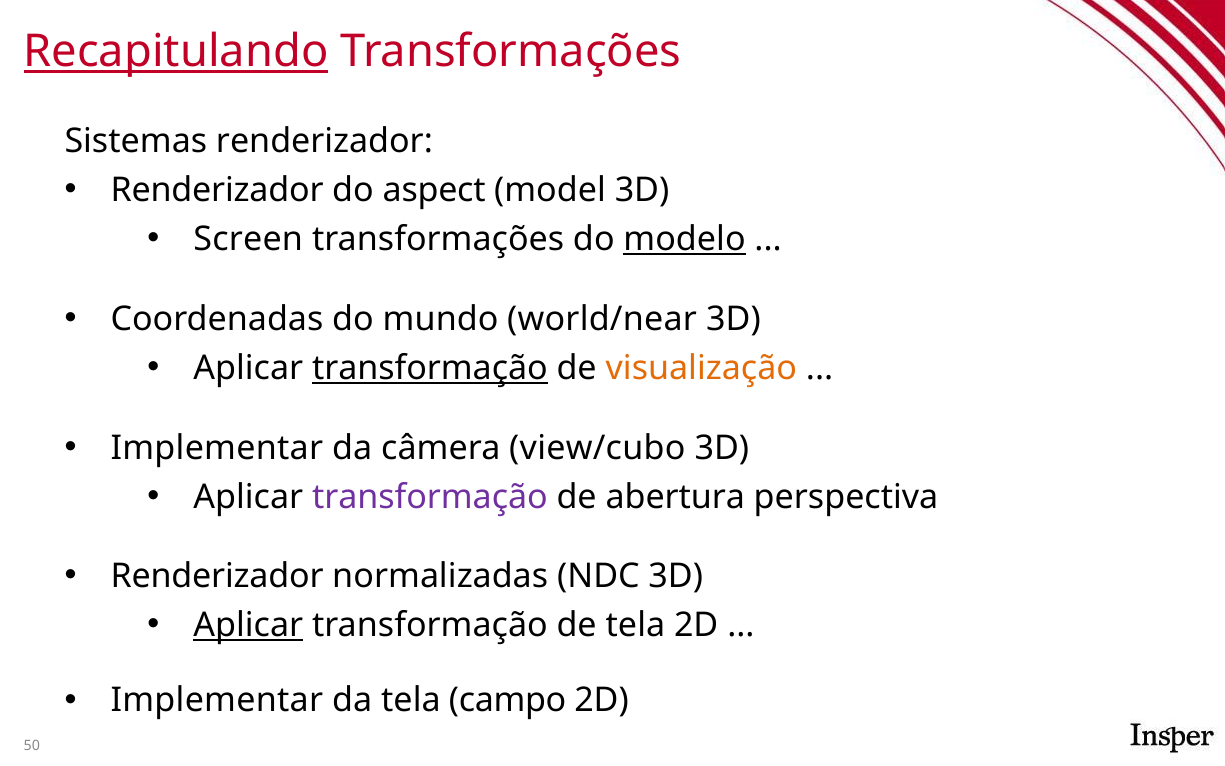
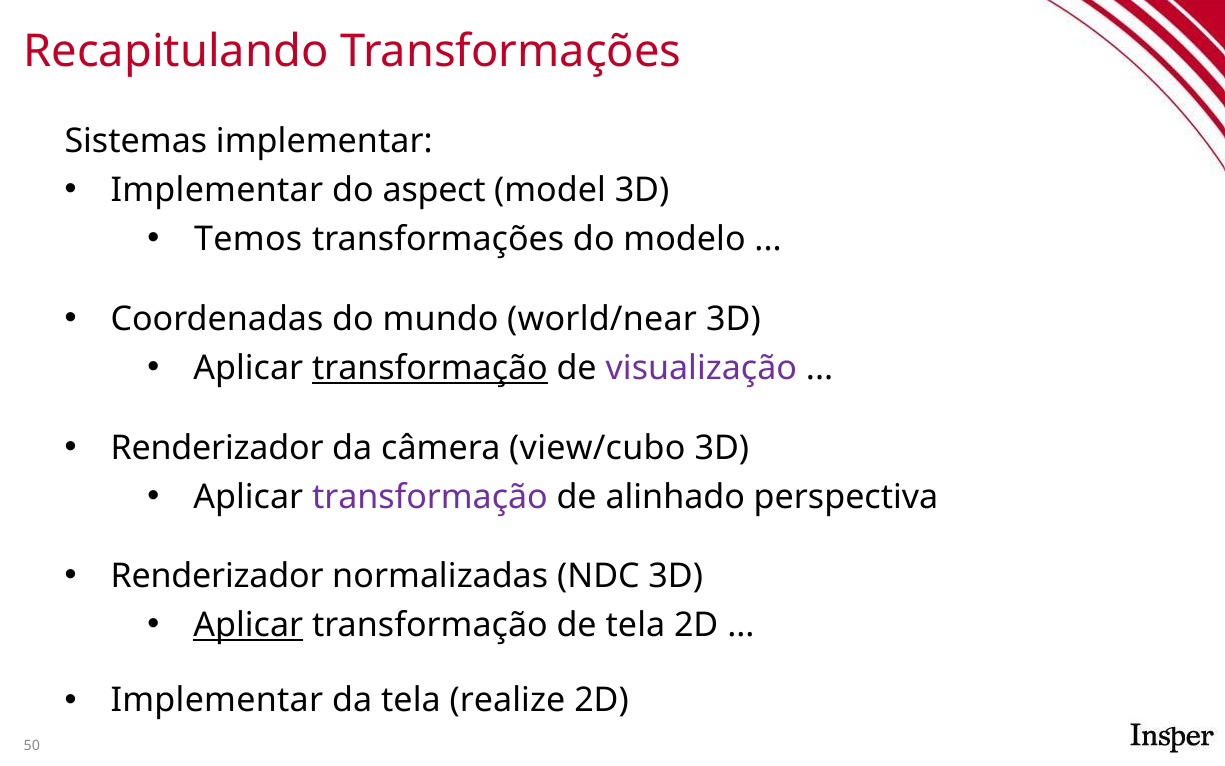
Recapitulando underline: present -> none (176, 52)
Sistemas renderizador: renderizador -> implementar (324, 141)
Renderizador: Renderizador -> Implementar (217, 190)
Screen: Screen -> Temos (248, 239)
modelo underline: present -> none (685, 239)
visualização colour: orange -> purple (701, 368)
Implementar: Implementar -> Renderizador (217, 448)
abertura: abertura -> alinhado (675, 497)
campo: campo -> realize (507, 700)
